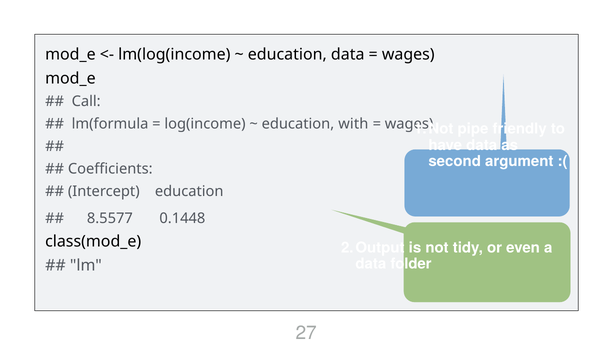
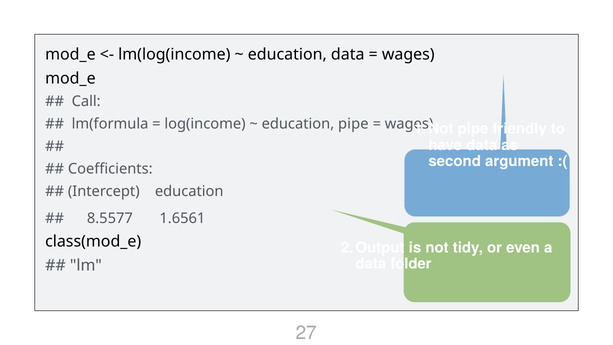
education with: with -> pipe (353, 124)
0.1448: 0.1448 -> 1.6561 (182, 218)
